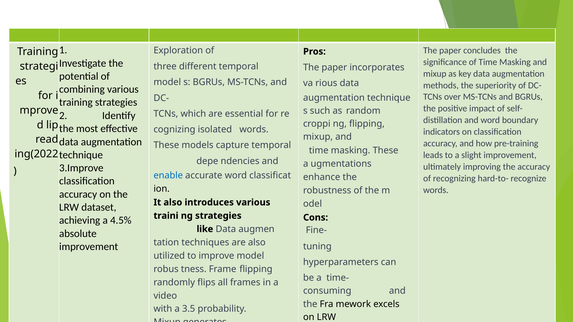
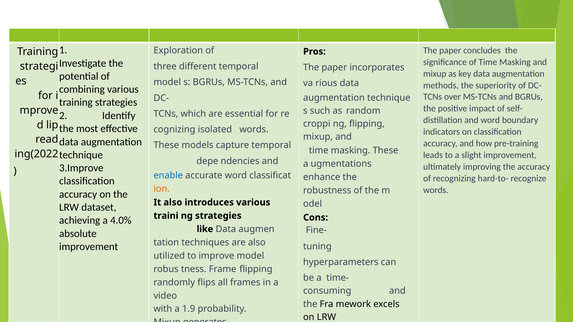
ion colour: black -> orange (162, 189)
4.5%: 4.5% -> 4.0% (121, 221)
3.5: 3.5 -> 1.9 (189, 309)
